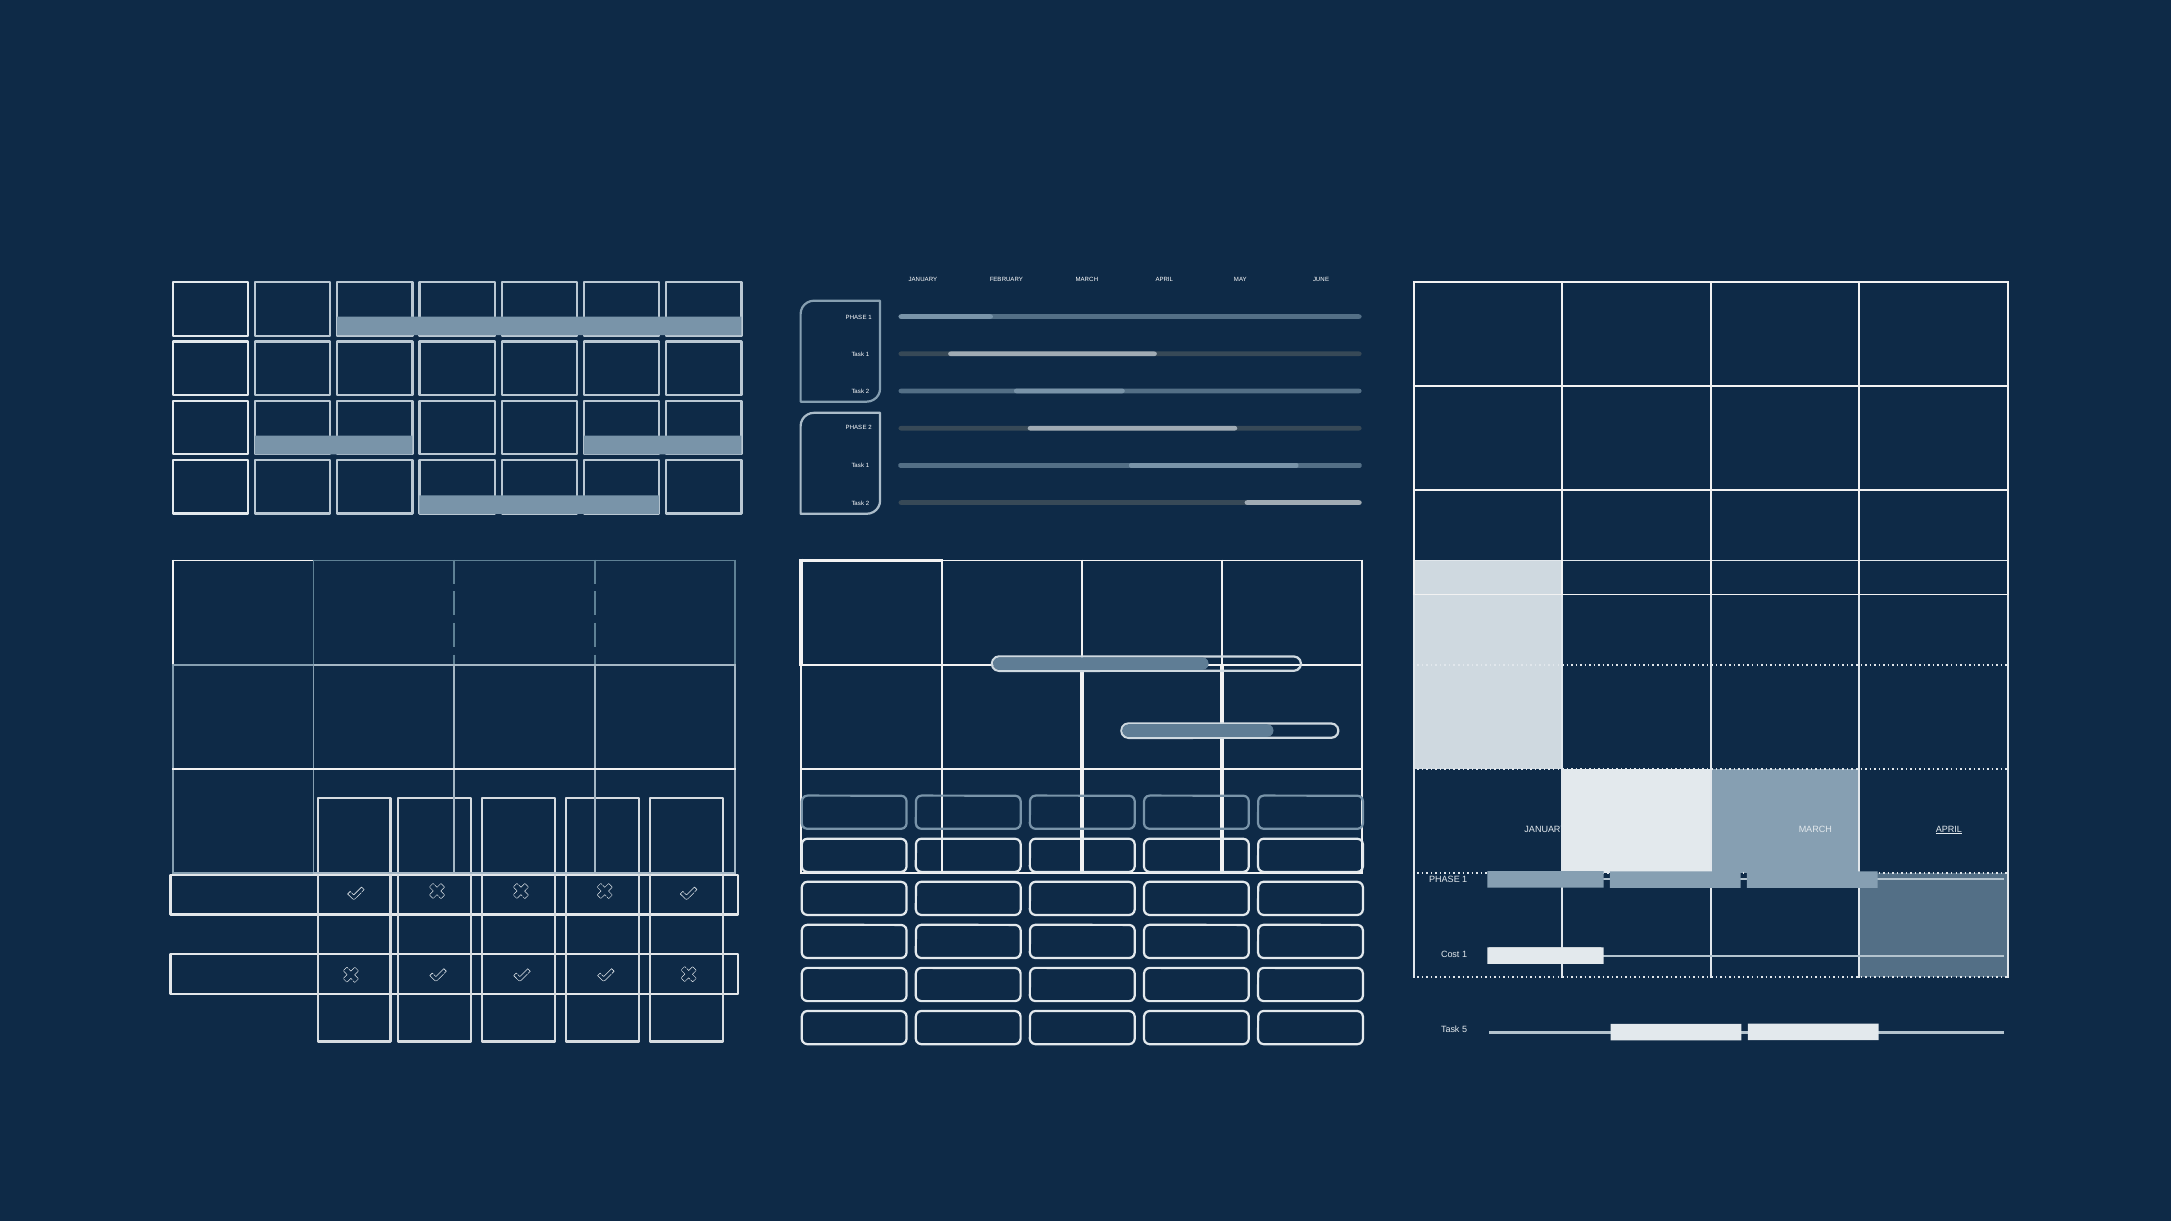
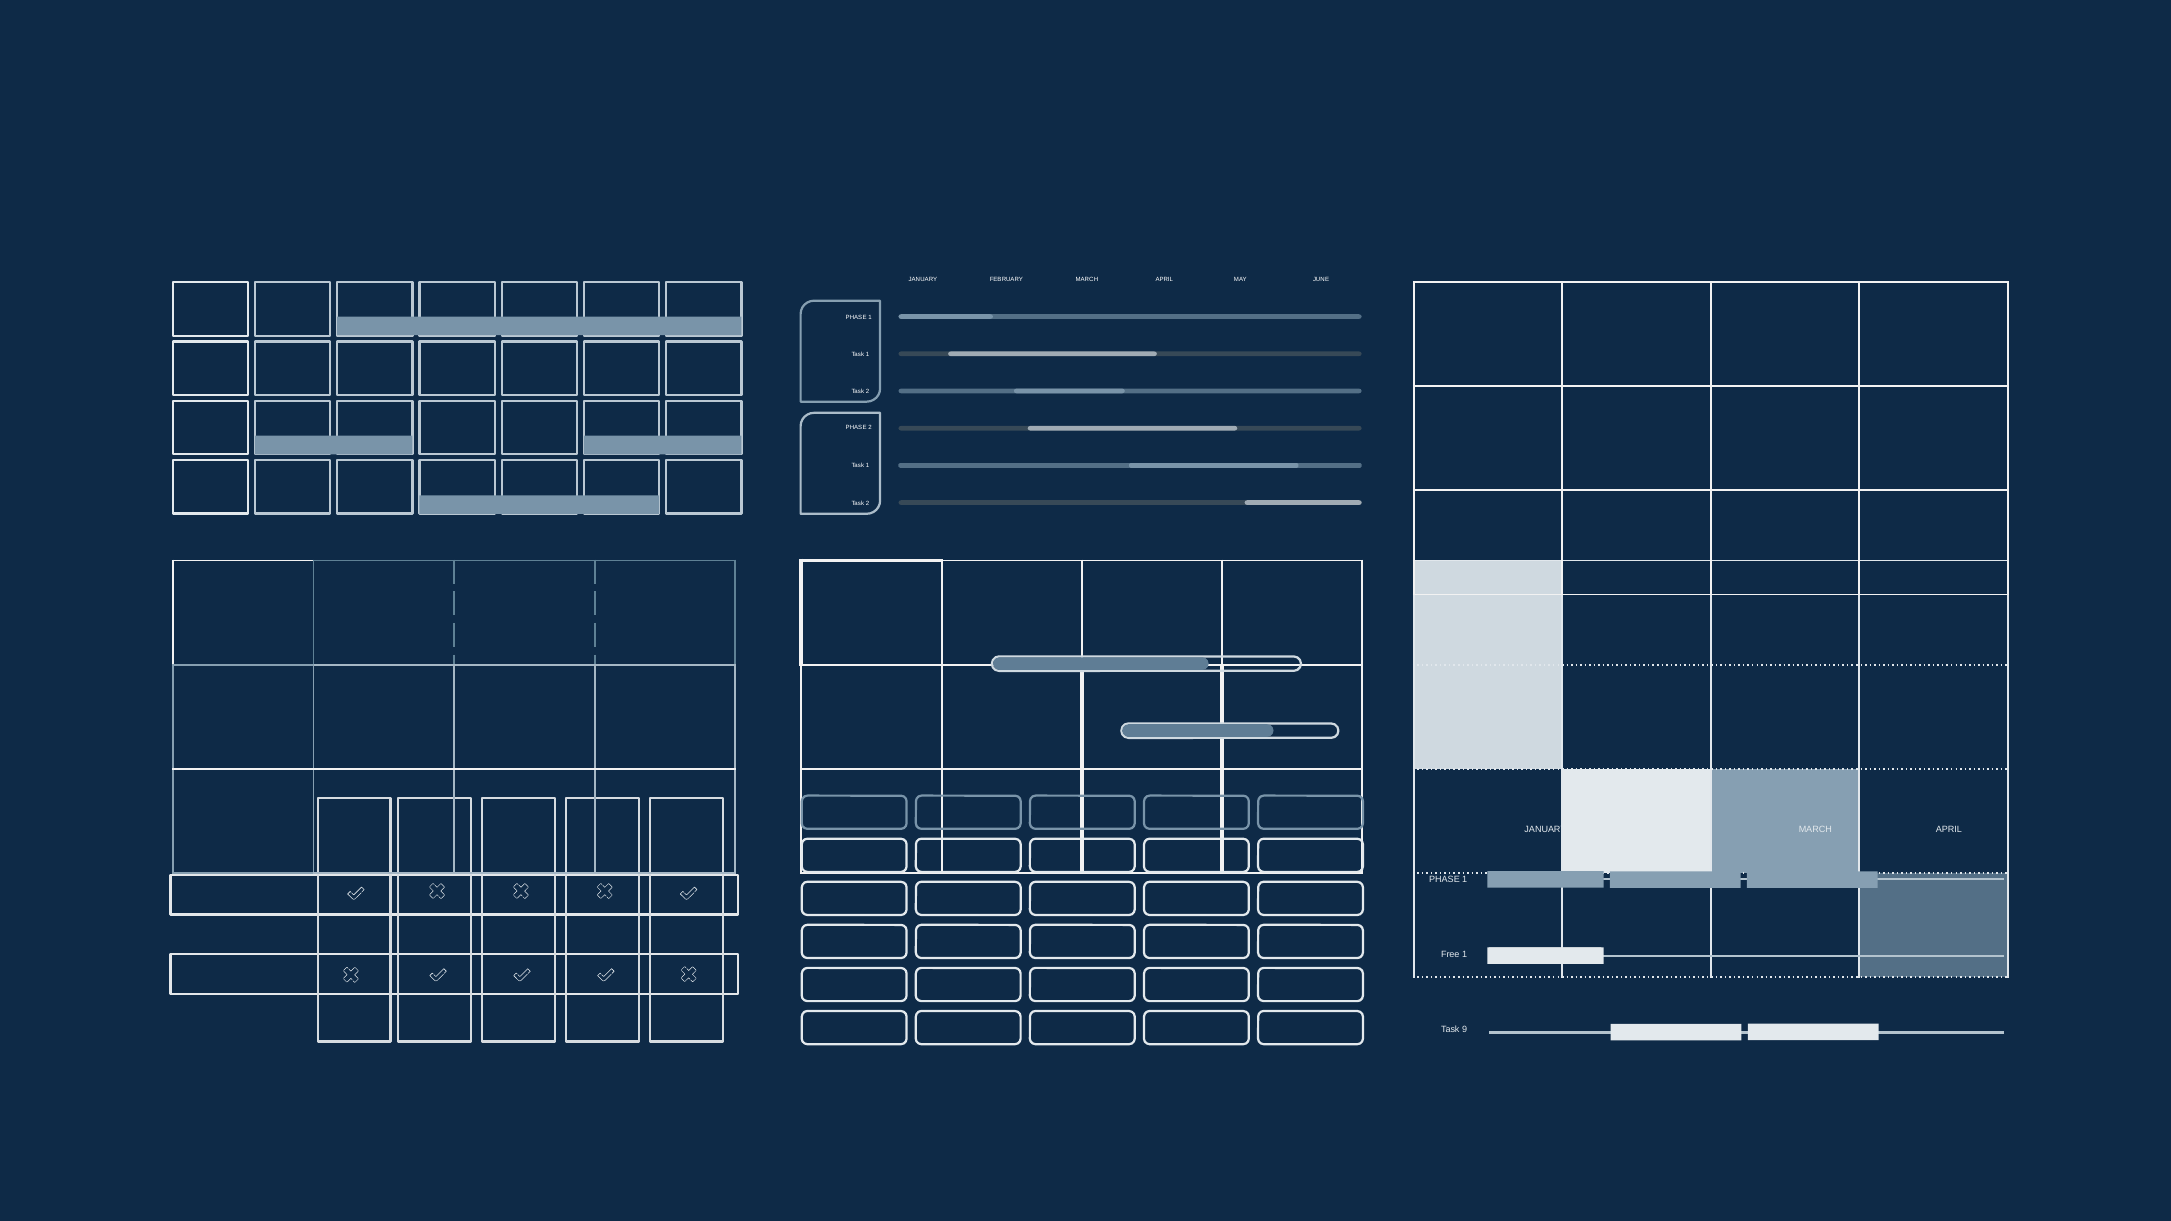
APRIL underline: present -> none (1949, 830)
Cost: Cost -> Free (1450, 955)
5: 5 -> 9 (1465, 1030)
